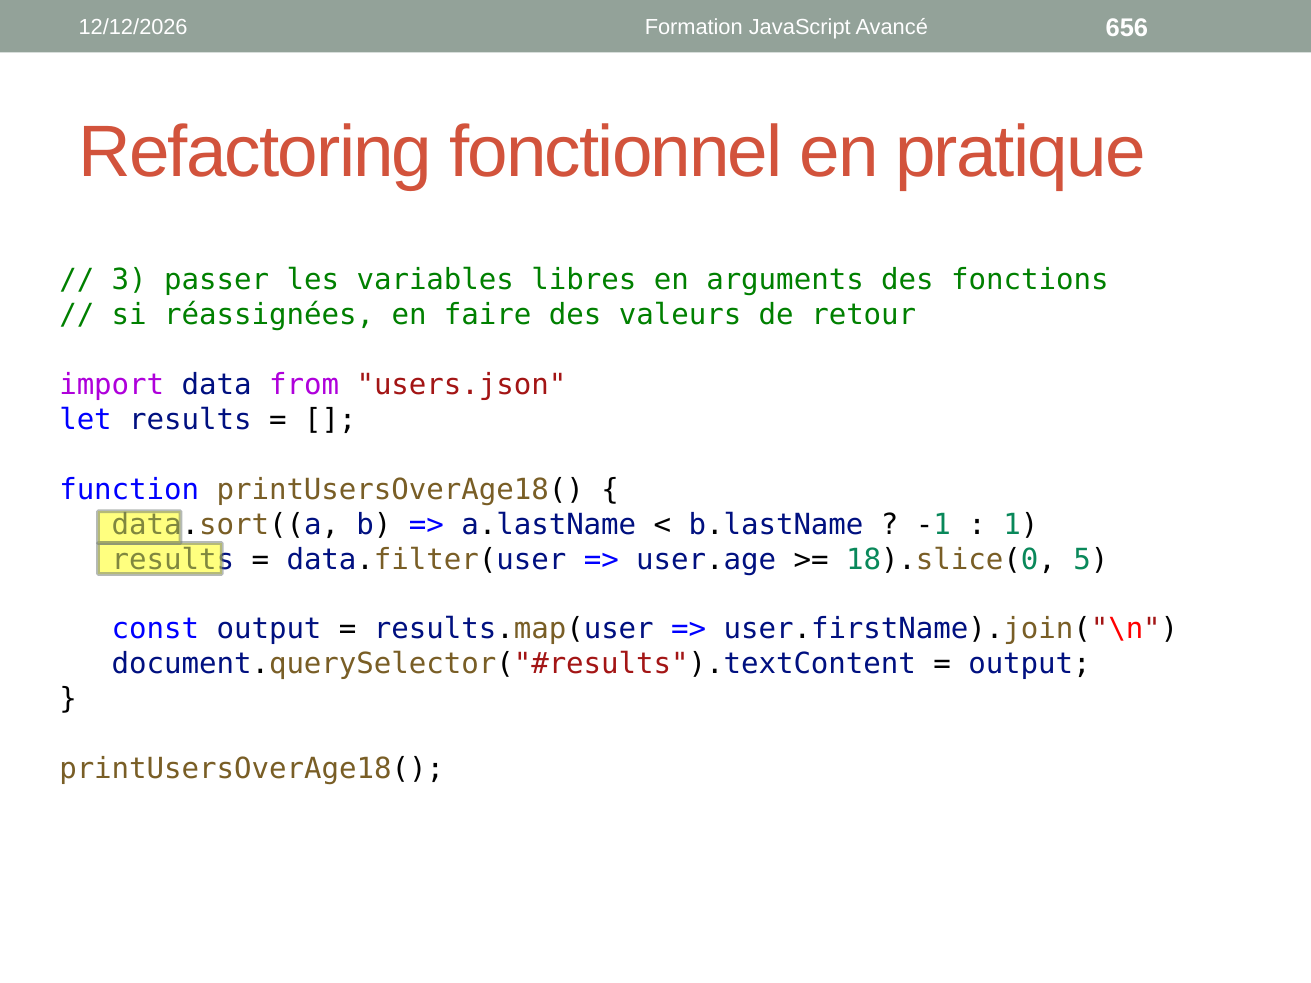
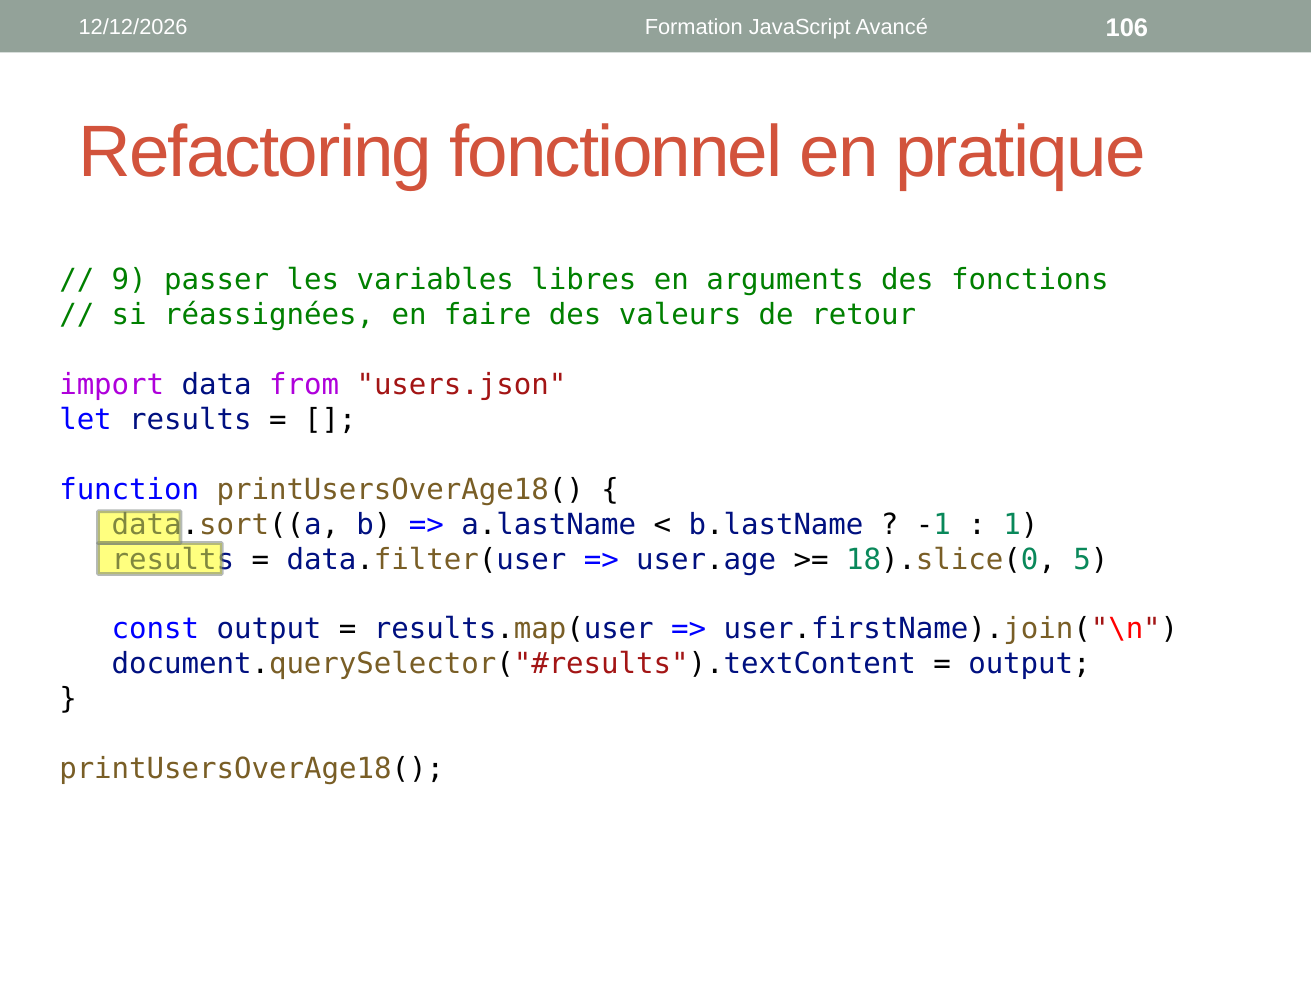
656: 656 -> 106 (1127, 28)
3: 3 -> 9 (129, 280)
